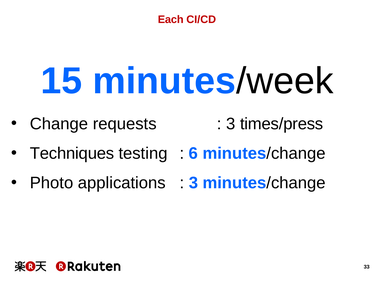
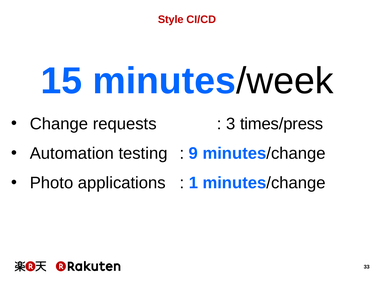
Each: Each -> Style (171, 19)
Techniques: Techniques -> Automation (72, 153)
6: 6 -> 9 (193, 153)
3: 3 -> 1 (193, 183)
